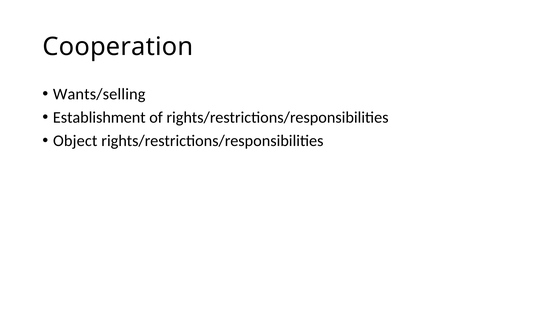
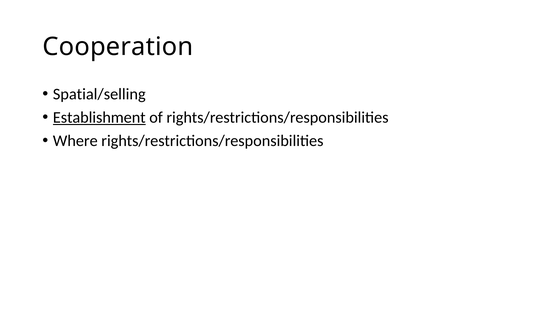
Wants/selling: Wants/selling -> Spatial/selling (99, 94)
Establishment underline: none -> present (99, 118)
Object: Object -> Where (75, 141)
